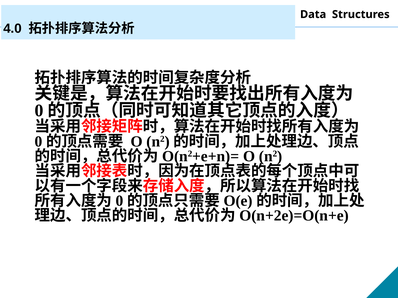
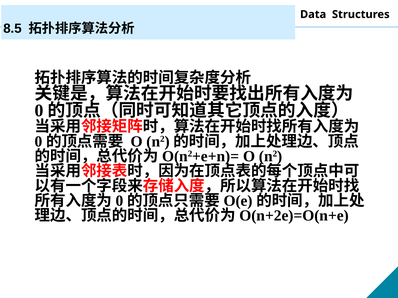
4.0: 4.0 -> 8.5 (12, 29)
